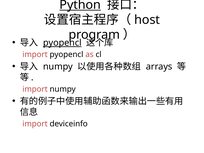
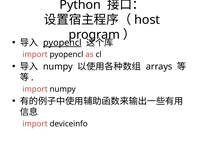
Python underline: present -> none (80, 5)
